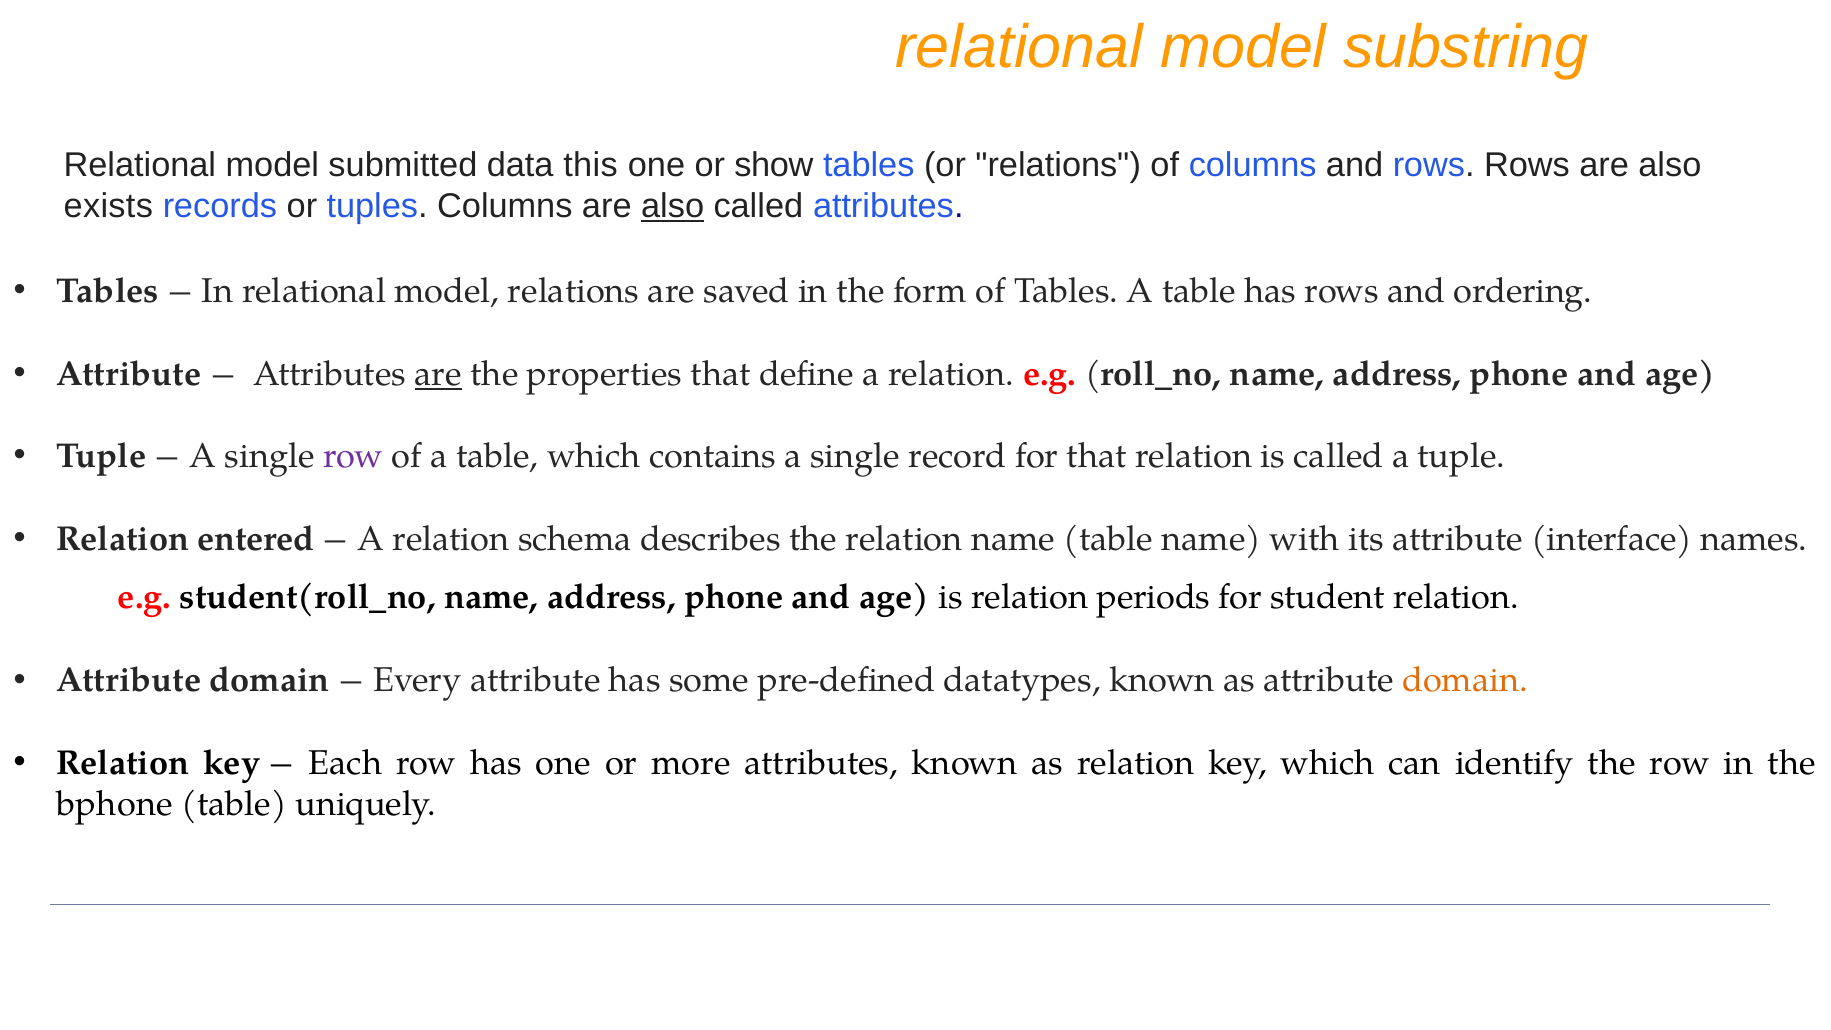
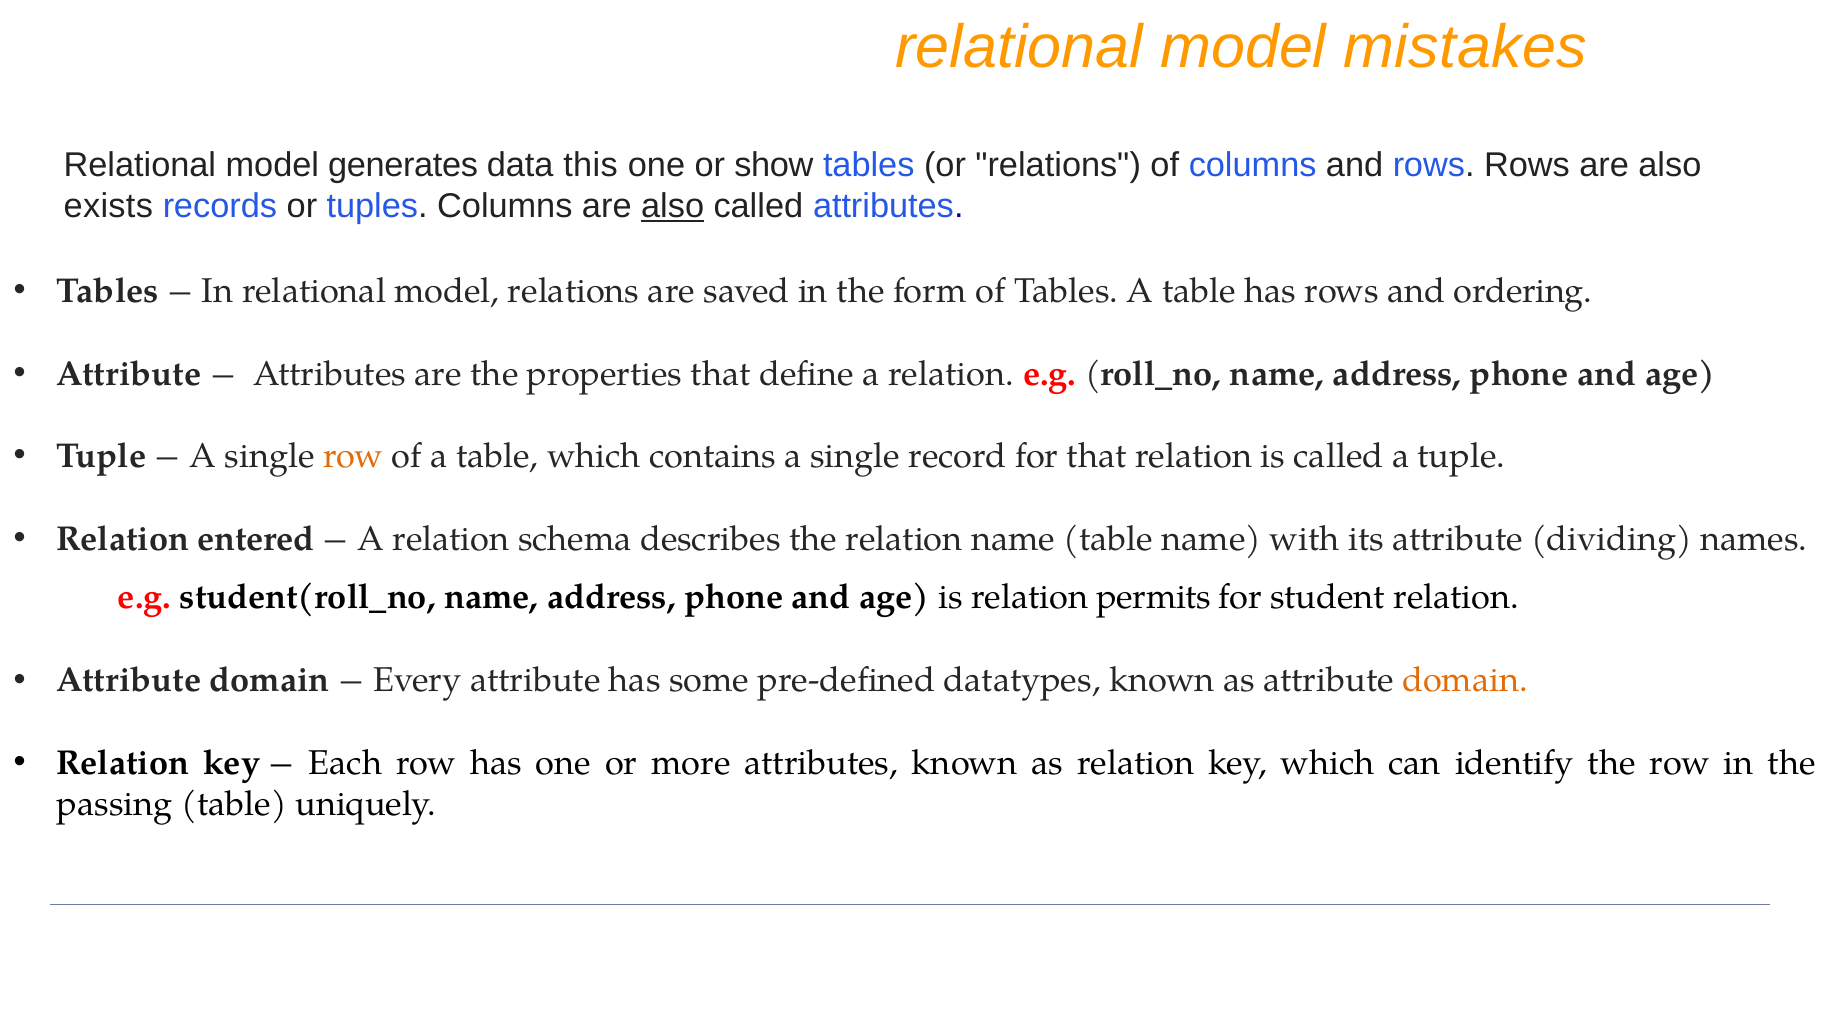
substring: substring -> mistakes (1466, 48)
submitted: submitted -> generates (403, 165)
are underline: present -> none (438, 374)
row colour: purple -> orange (353, 456)
interface: interface -> dividing (1612, 539)
periods: periods -> permits (1154, 597)
bphone: bphone -> passing (115, 804)
